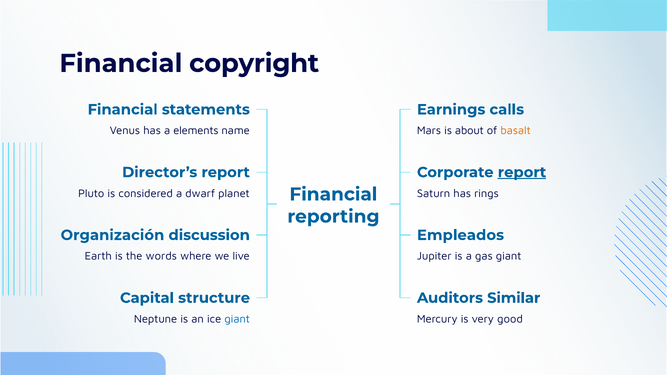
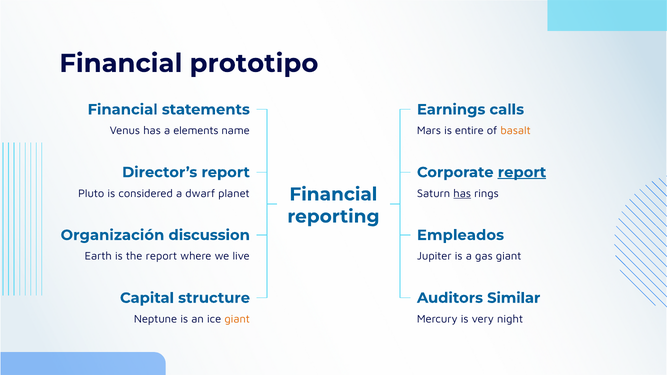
copyright: copyright -> prototipo (254, 63)
about: about -> entire (469, 131)
has underline: none -> present (462, 194)
the words: words -> report (161, 256)
giant colour: blue -> orange (237, 319)
good: good -> night (510, 319)
